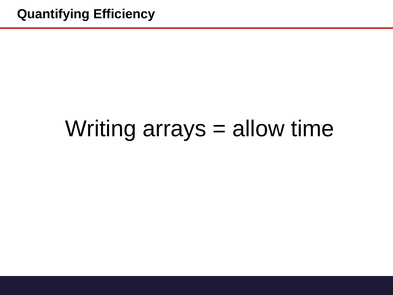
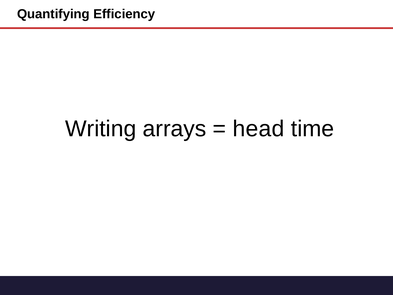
allow: allow -> head (258, 129)
